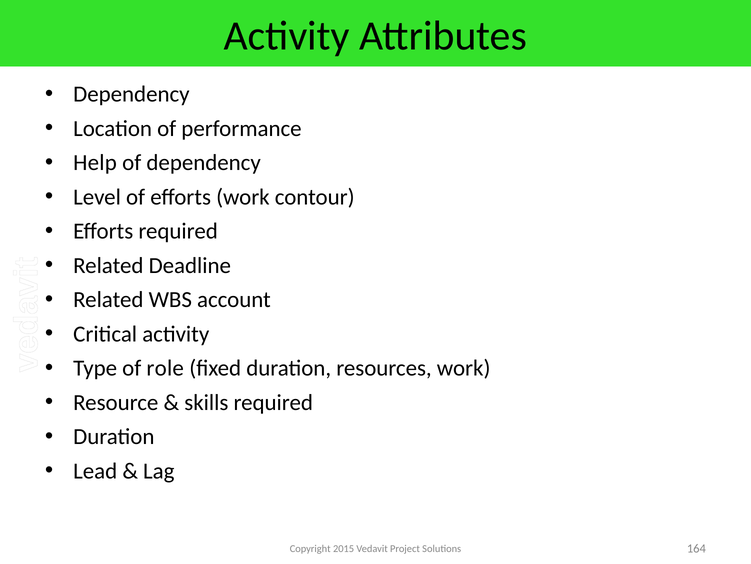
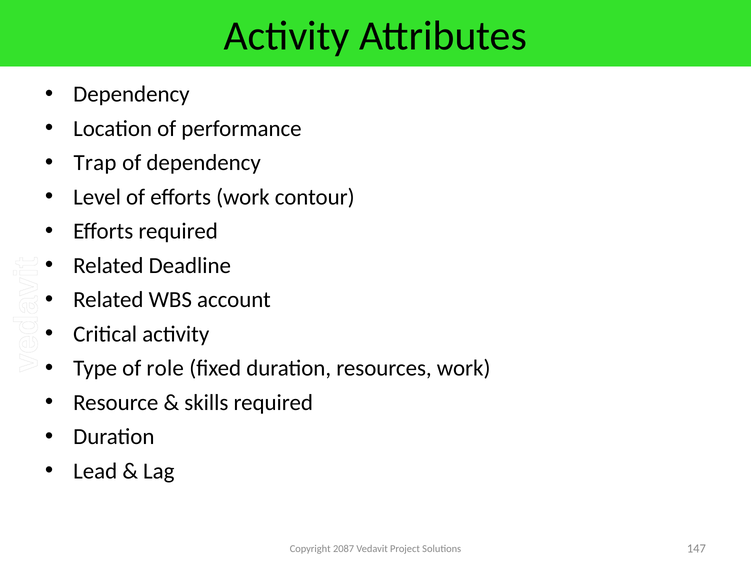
Help: Help -> Trap (95, 163)
2015: 2015 -> 2087 (344, 548)
164: 164 -> 147 (696, 548)
